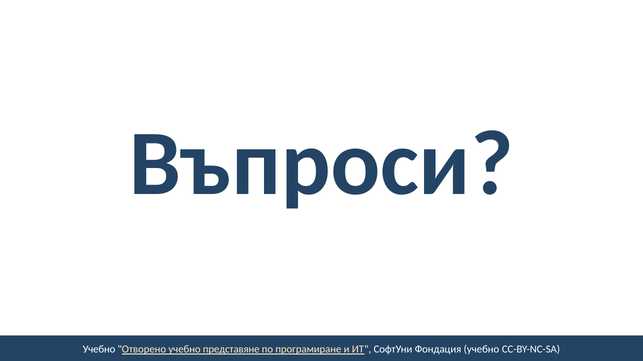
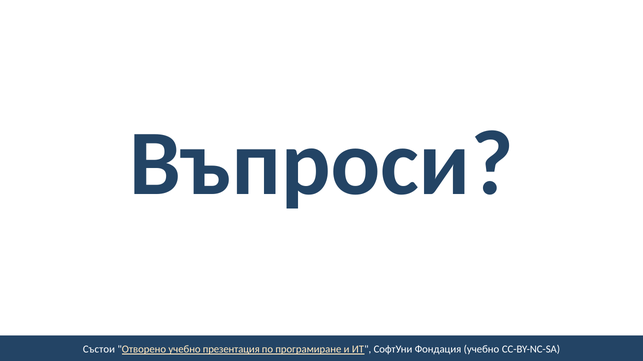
Учебно: Учебно -> Състои (99, 350)
представяне: представяне -> презентация (231, 350)
